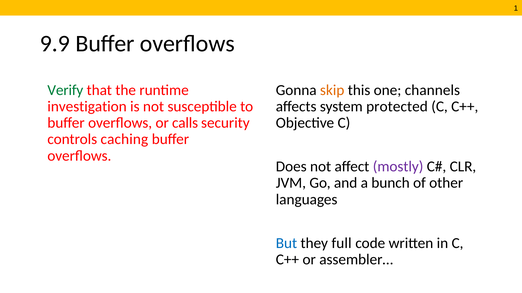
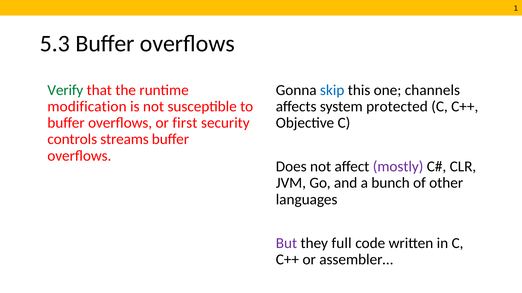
9.9: 9.9 -> 5.3 (55, 44)
skip colour: orange -> blue (332, 90)
investigation: investigation -> modification (87, 107)
calls: calls -> first (185, 123)
caching: caching -> streams (125, 140)
But colour: blue -> purple (286, 244)
